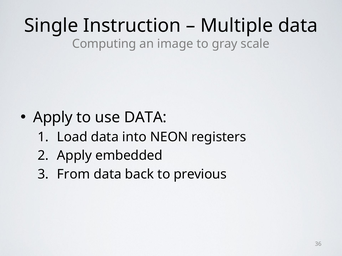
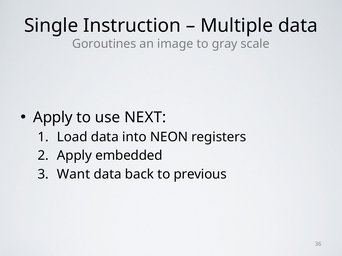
Computing: Computing -> Goroutines (104, 44)
use DATA: DATA -> NEXT (145, 118)
From: From -> Want (73, 175)
